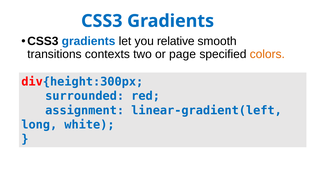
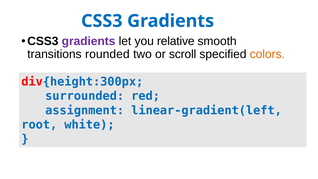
gradients colour: blue -> purple (89, 41)
contexts: contexts -> rounded (107, 54)
page: page -> scroll (183, 54)
long: long -> root (39, 125)
